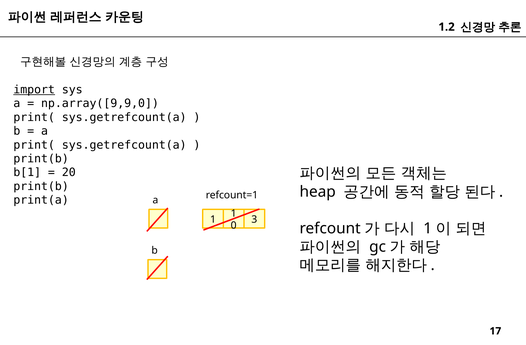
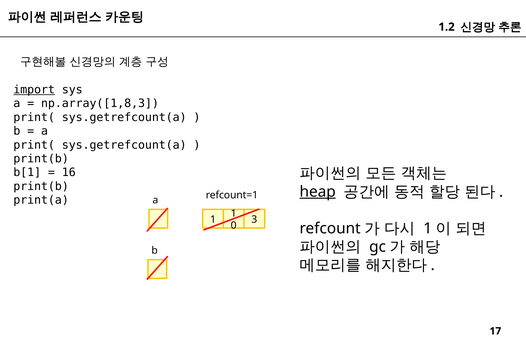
np.array([9,9,0: np.array([9,9,0 -> np.array([1,8,3 (100, 104)
20: 20 -> 16 (69, 173)
heap underline: none -> present (318, 192)
